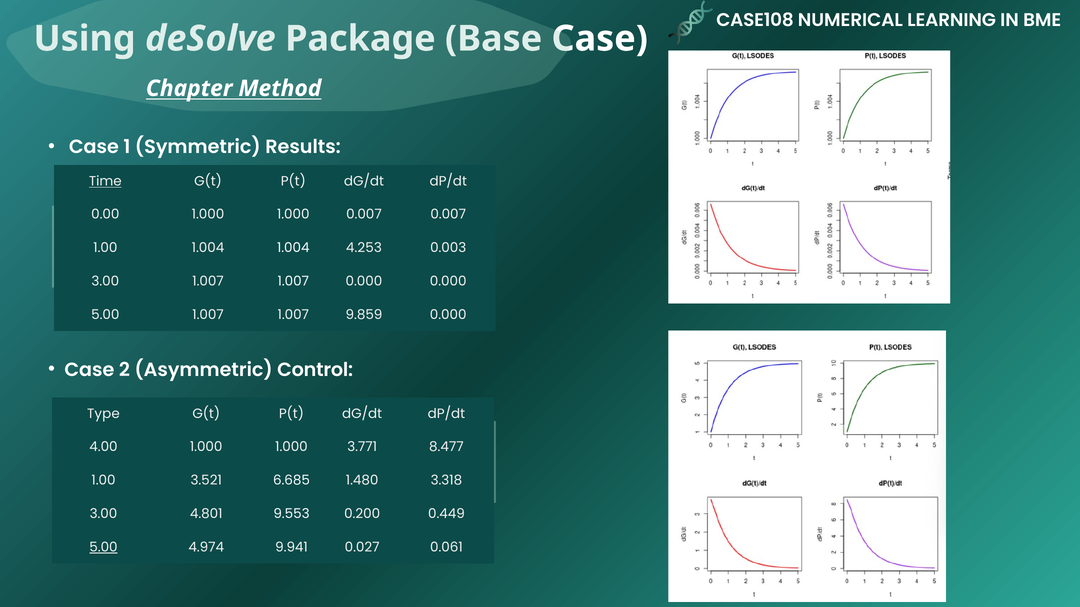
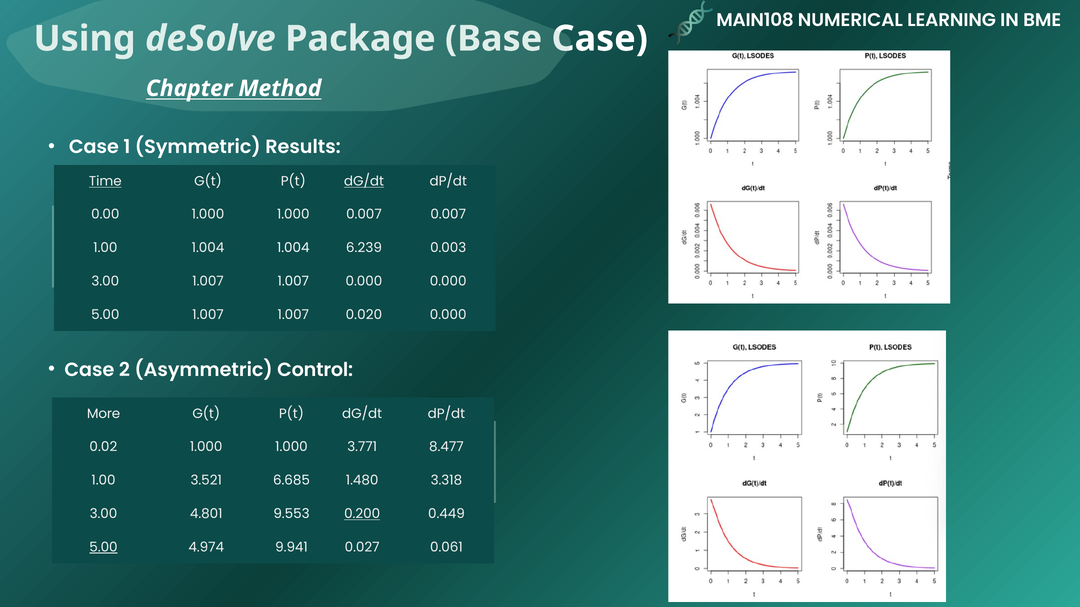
CASE108: CASE108 -> MAIN108 (755, 20)
dG/dt underline: none -> present (364, 182)
4.253: 4.253 -> 6.239 (364, 248)
9.859: 9.859 -> 0.020 (364, 315)
Type: Type -> More (104, 414)
4.00: 4.00 -> 0.02 (103, 447)
0.200 underline: none -> present (362, 514)
